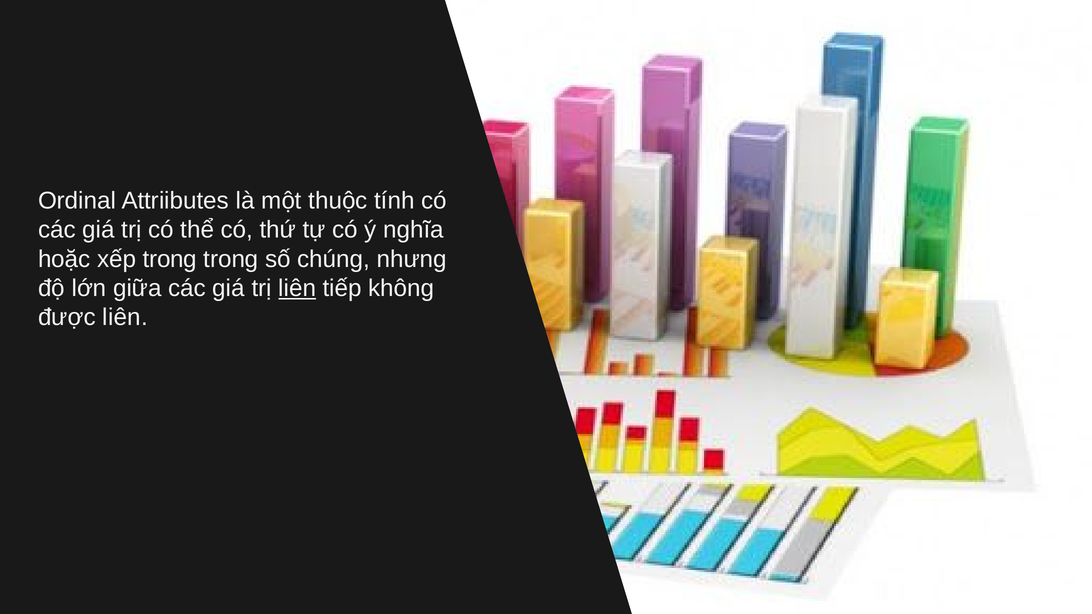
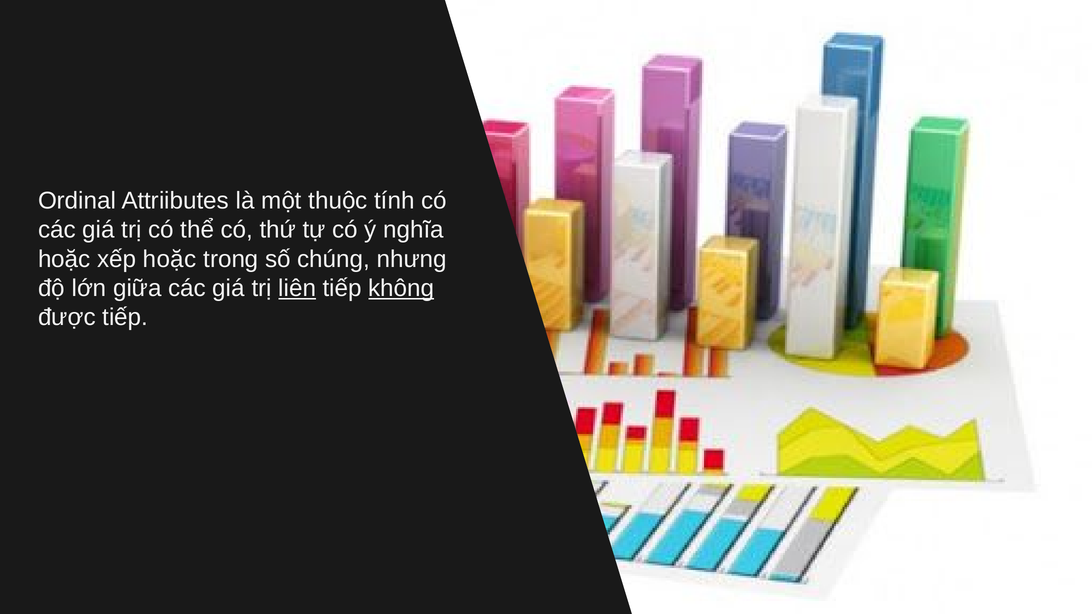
xếp trong: trong -> hoặc (170, 259)
không underline: none -> present (401, 288)
được liên: liên -> tiếp (125, 317)
